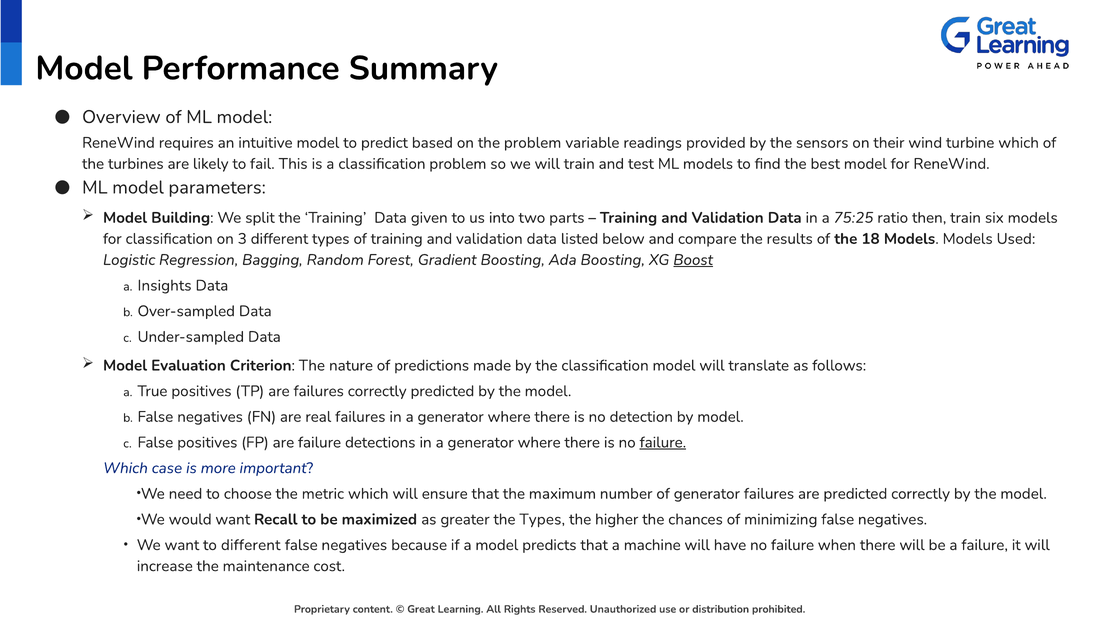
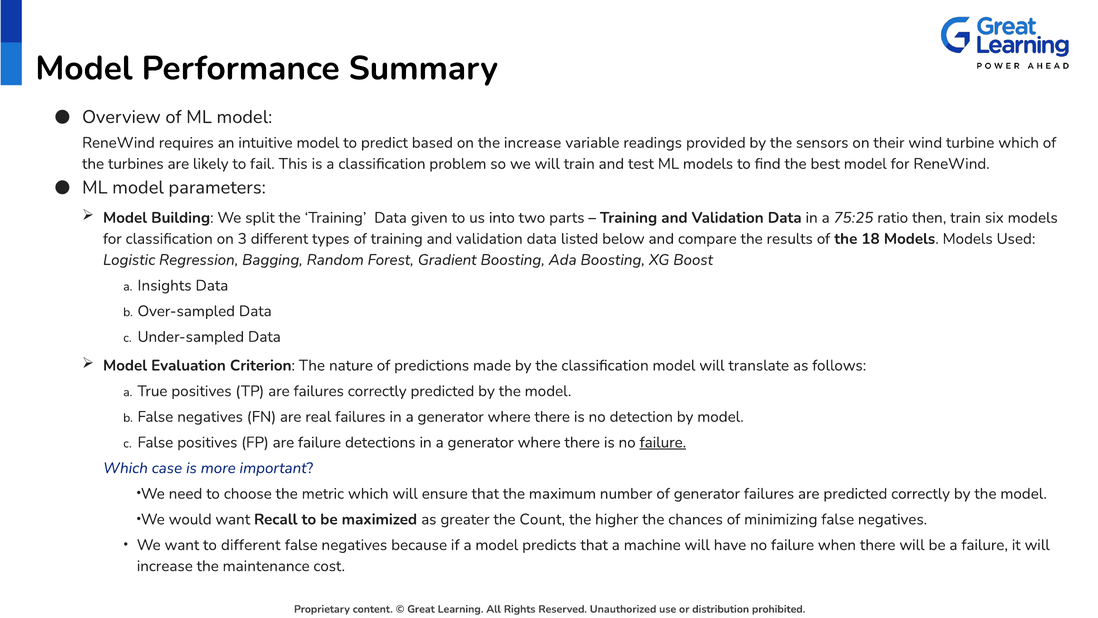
the problem: problem -> increase (533, 143)
Boost underline: present -> none (693, 260)
the Types: Types -> Count (542, 519)
